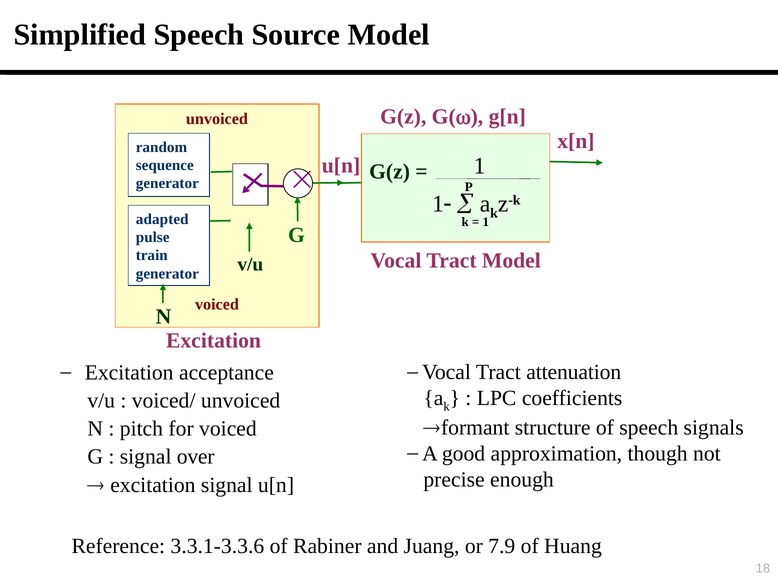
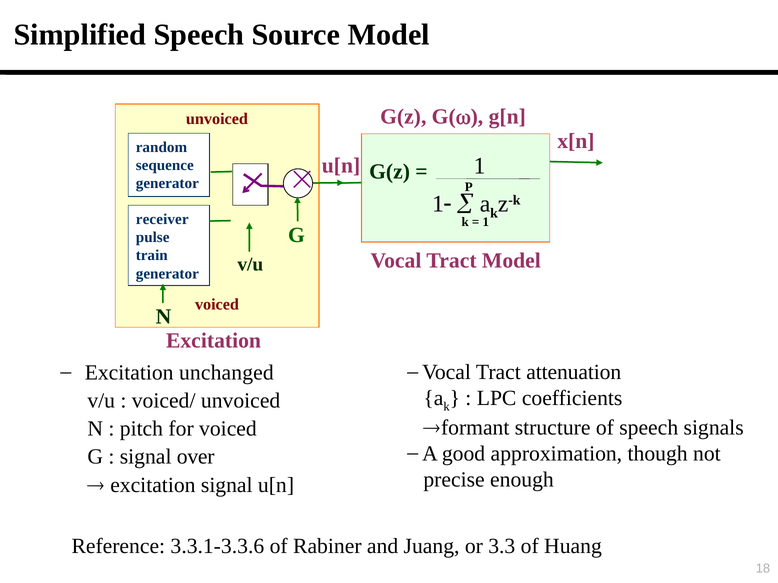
adapted: adapted -> receiver (162, 219)
acceptance: acceptance -> unchanged (226, 373)
7.9: 7.9 -> 3.3 (502, 547)
